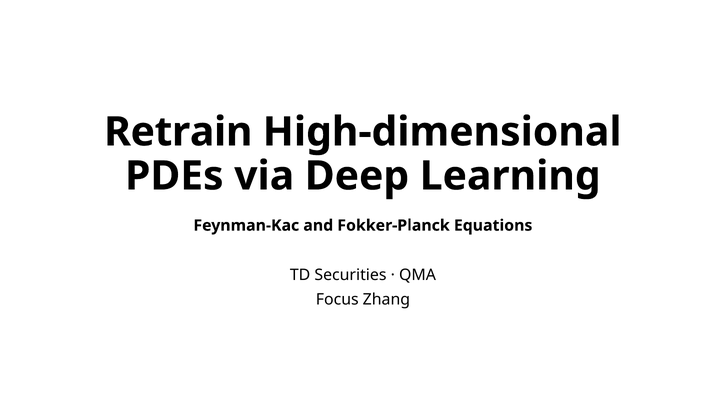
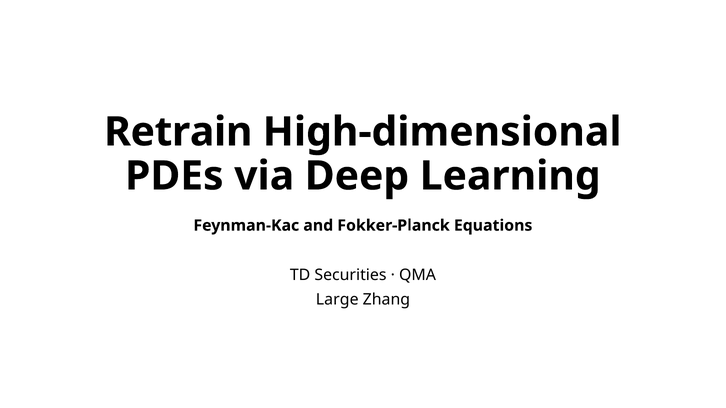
Focus: Focus -> Large (337, 300)
